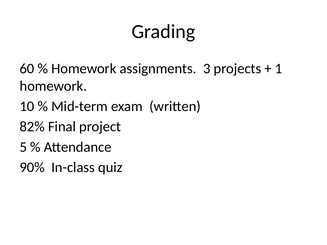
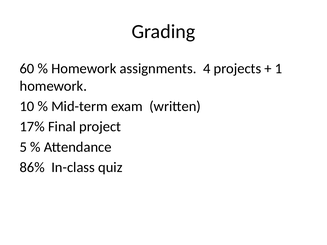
3: 3 -> 4 (207, 69)
82%: 82% -> 17% (32, 127)
90%: 90% -> 86% (32, 168)
